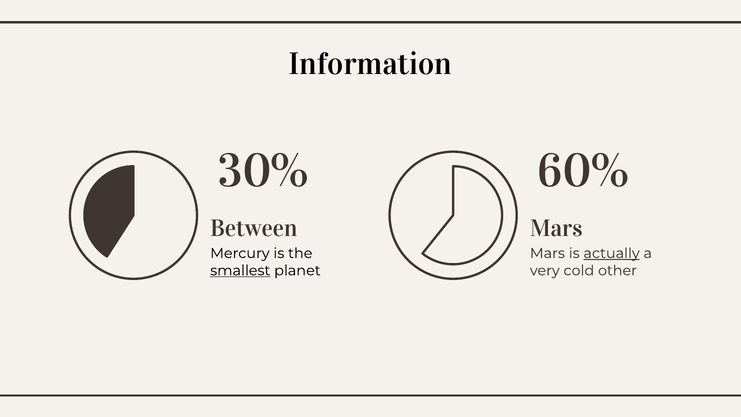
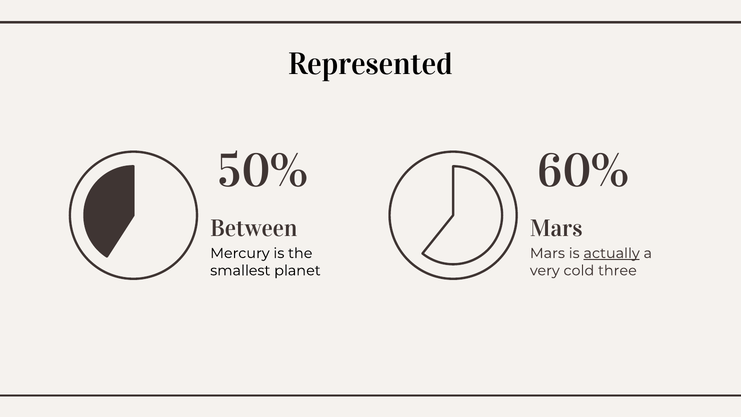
Information: Information -> Represented (370, 64)
30%: 30% -> 50% (263, 171)
smallest underline: present -> none (240, 270)
other: other -> three (617, 270)
